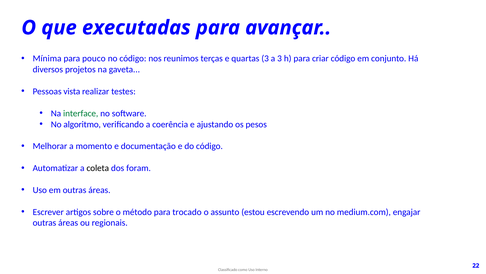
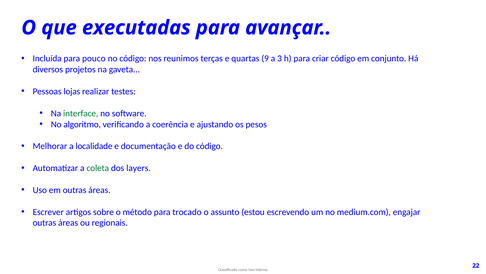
Mínima: Mínima -> Incluída (47, 58)
quartas 3: 3 -> 9 (265, 58)
vista: vista -> lojas (72, 91)
momento: momento -> localidade (94, 146)
coleta colour: black -> green (98, 168)
foram: foram -> layers (139, 168)
